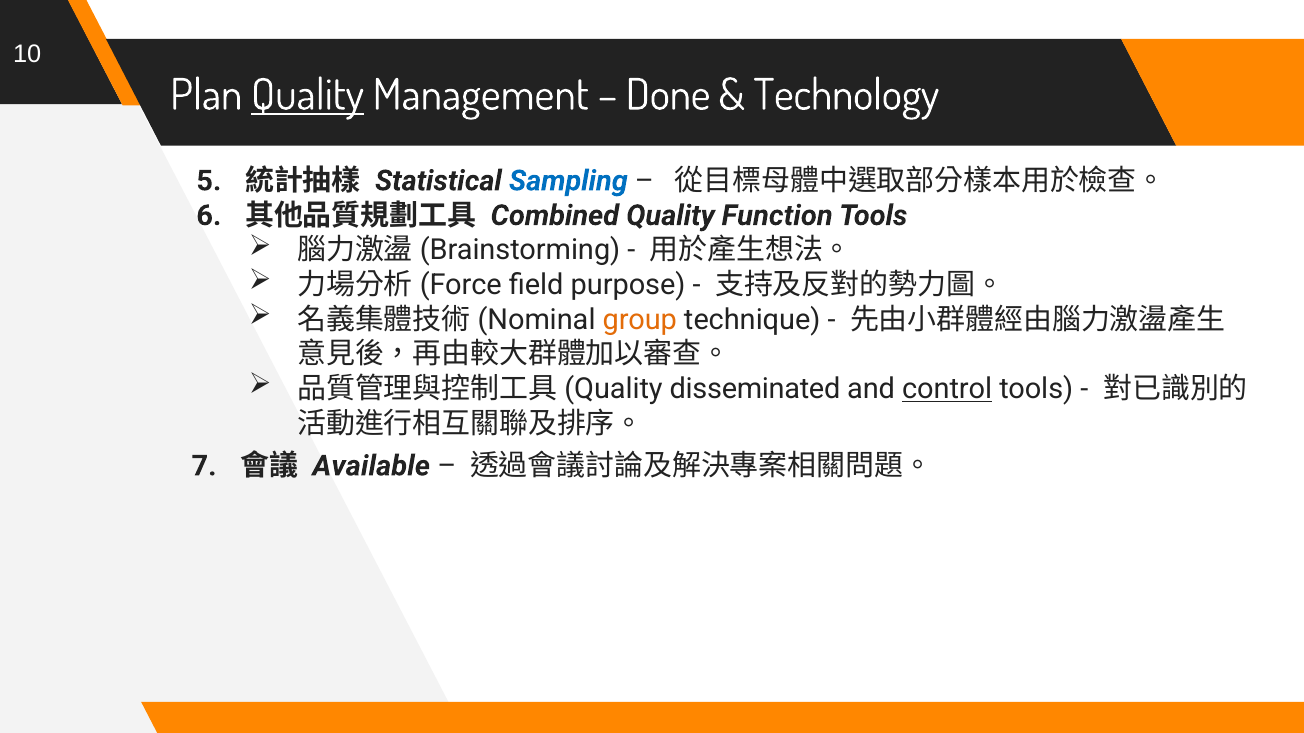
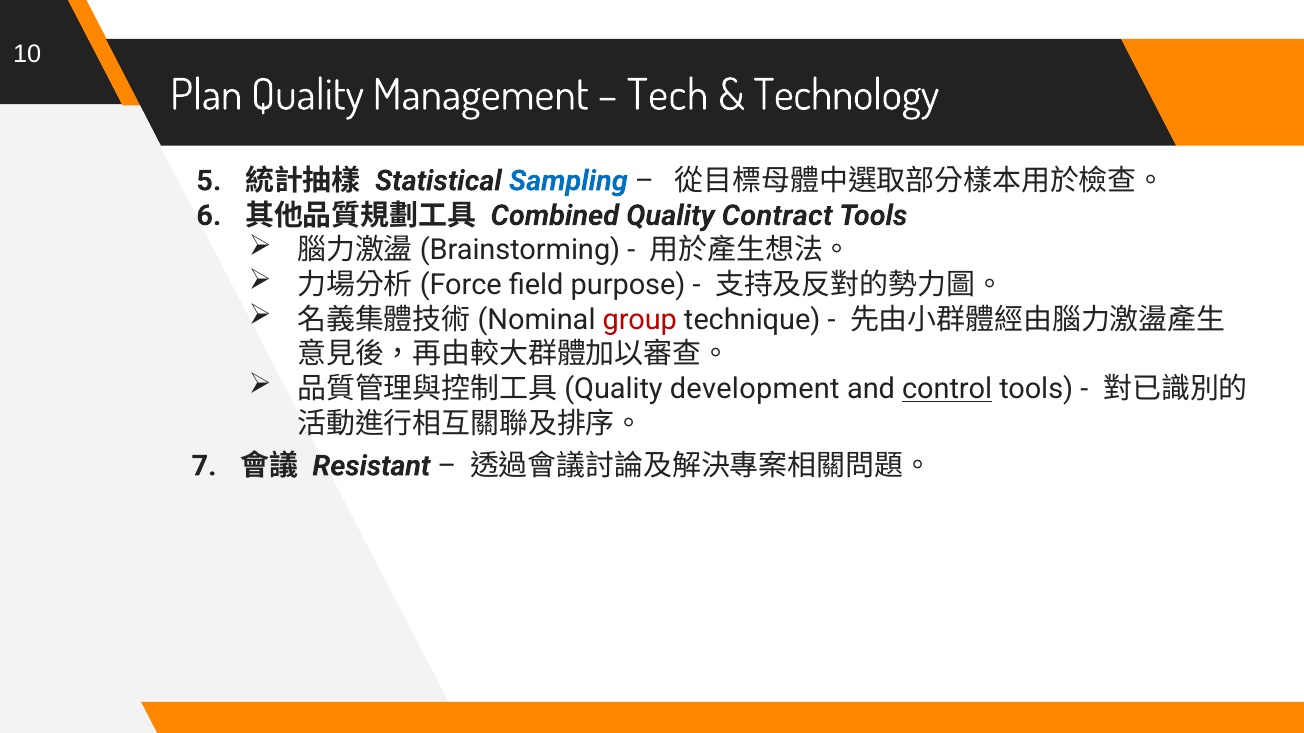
Quality underline: present -> none (308, 95)
Done: Done -> Tech (668, 95)
Function: Function -> Contract (777, 216)
group colour: orange -> red (640, 320)
disseminated: disseminated -> development (755, 389)
Available: Available -> Resistant (371, 466)
